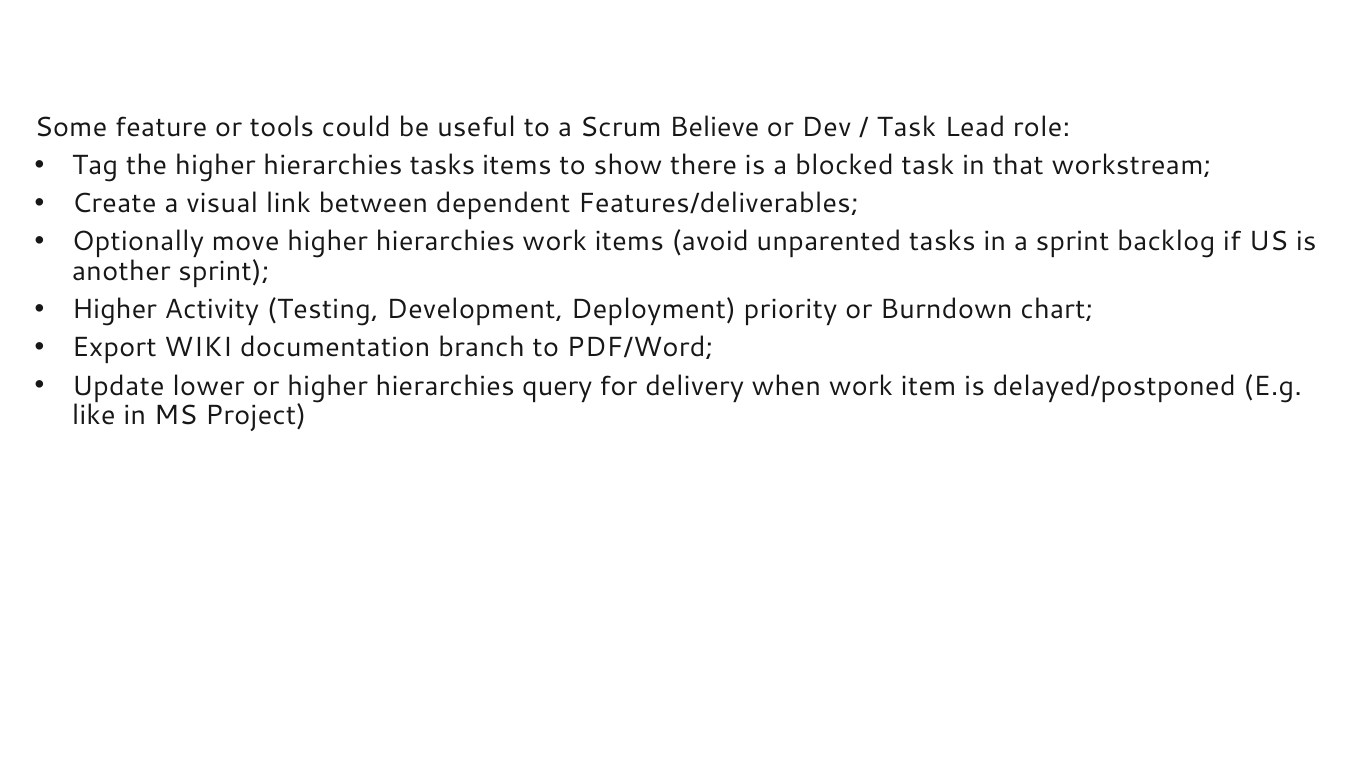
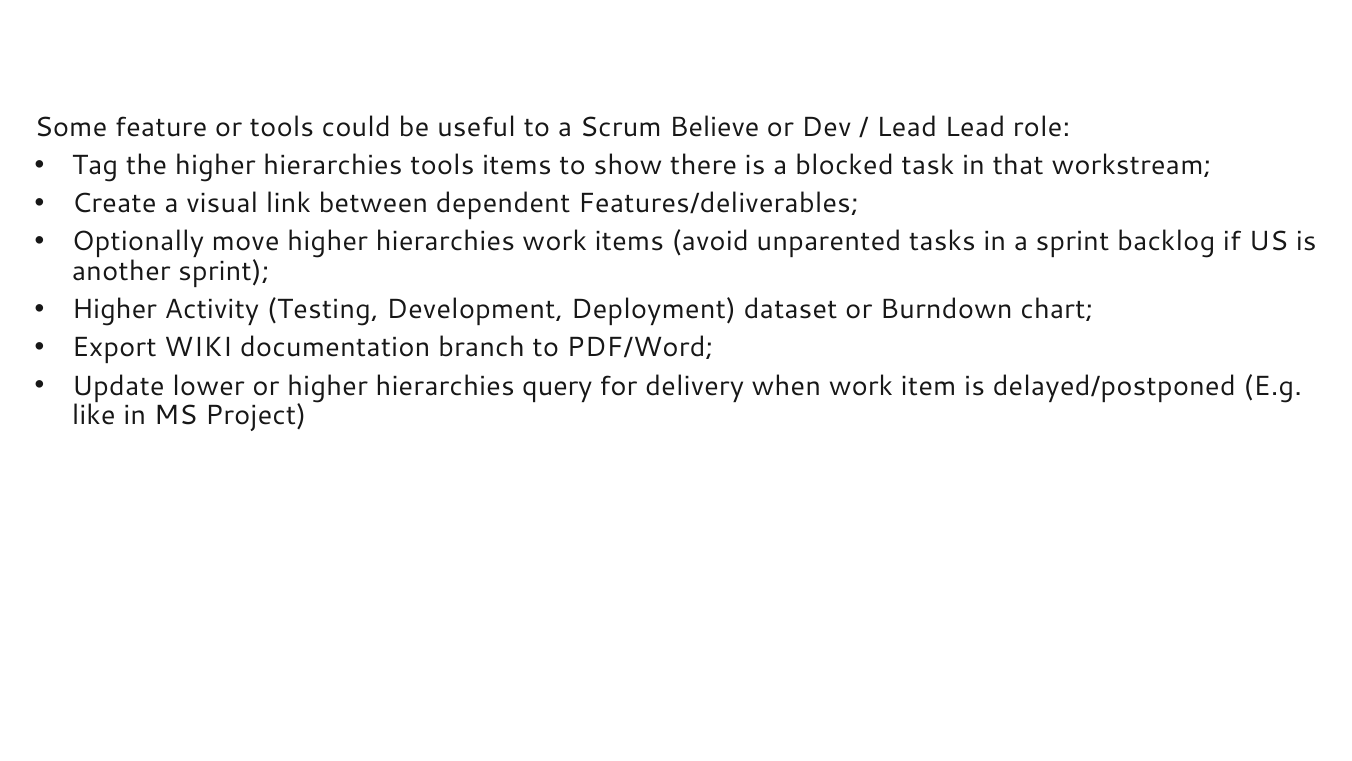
Task: Task -> Lead (907, 127)
hierarchies tasks: tasks -> tools (442, 165)
priority: priority -> dataset (791, 309)
